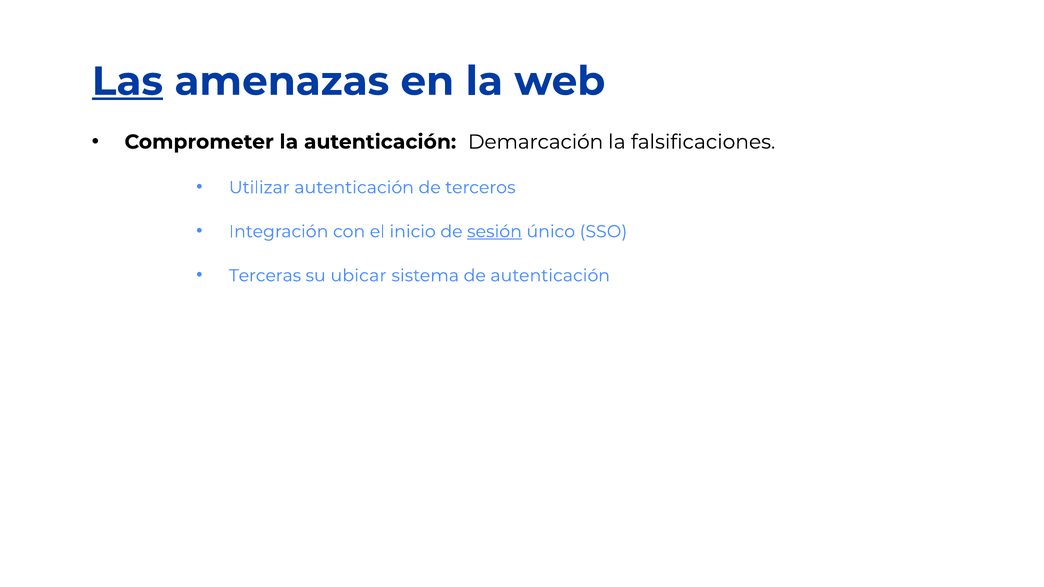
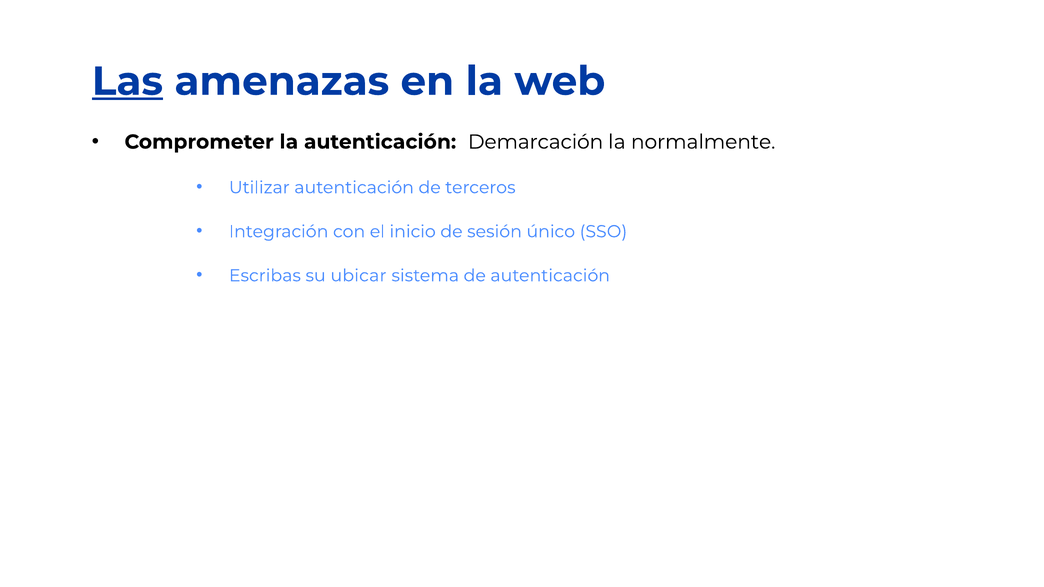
falsificaciones: falsificaciones -> normalmente (703, 142)
sesión underline: present -> none (494, 232)
Terceras: Terceras -> Escribas (265, 276)
